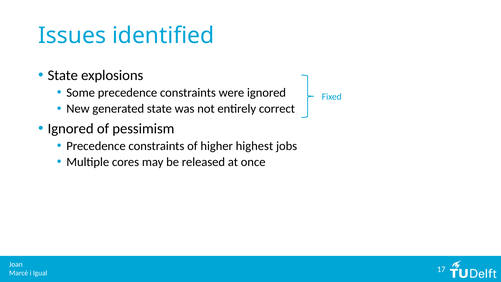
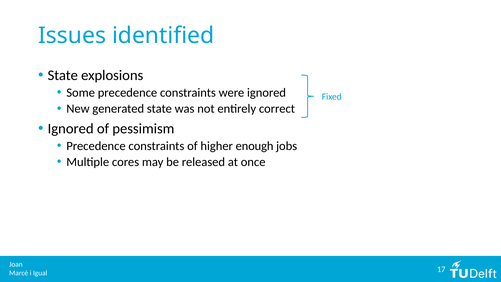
highest: highest -> enough (255, 146)
